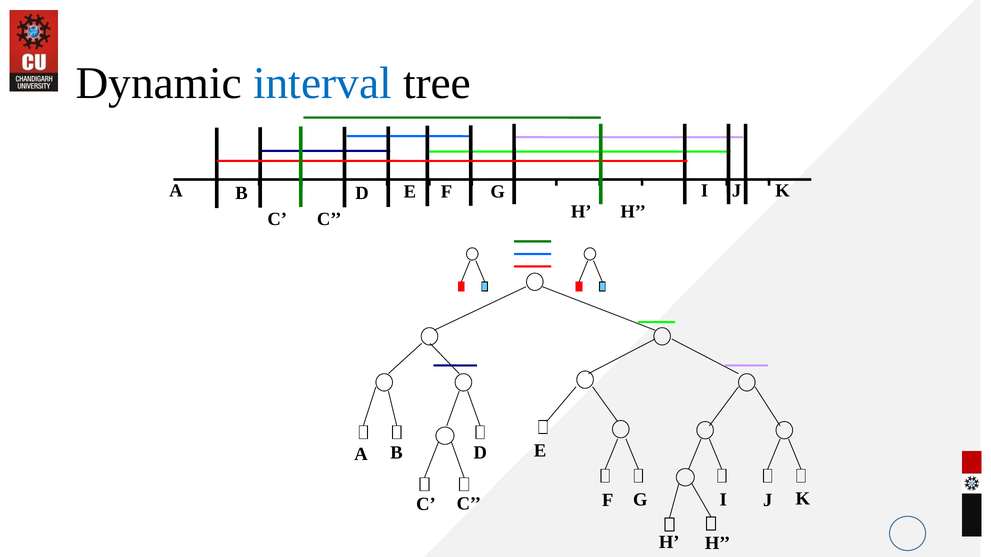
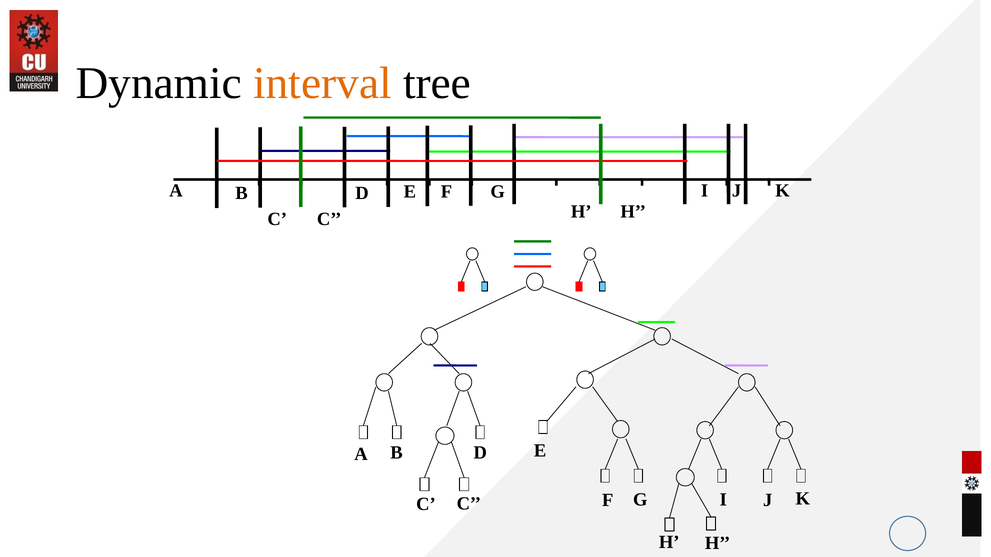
interval colour: blue -> orange (322, 83)
